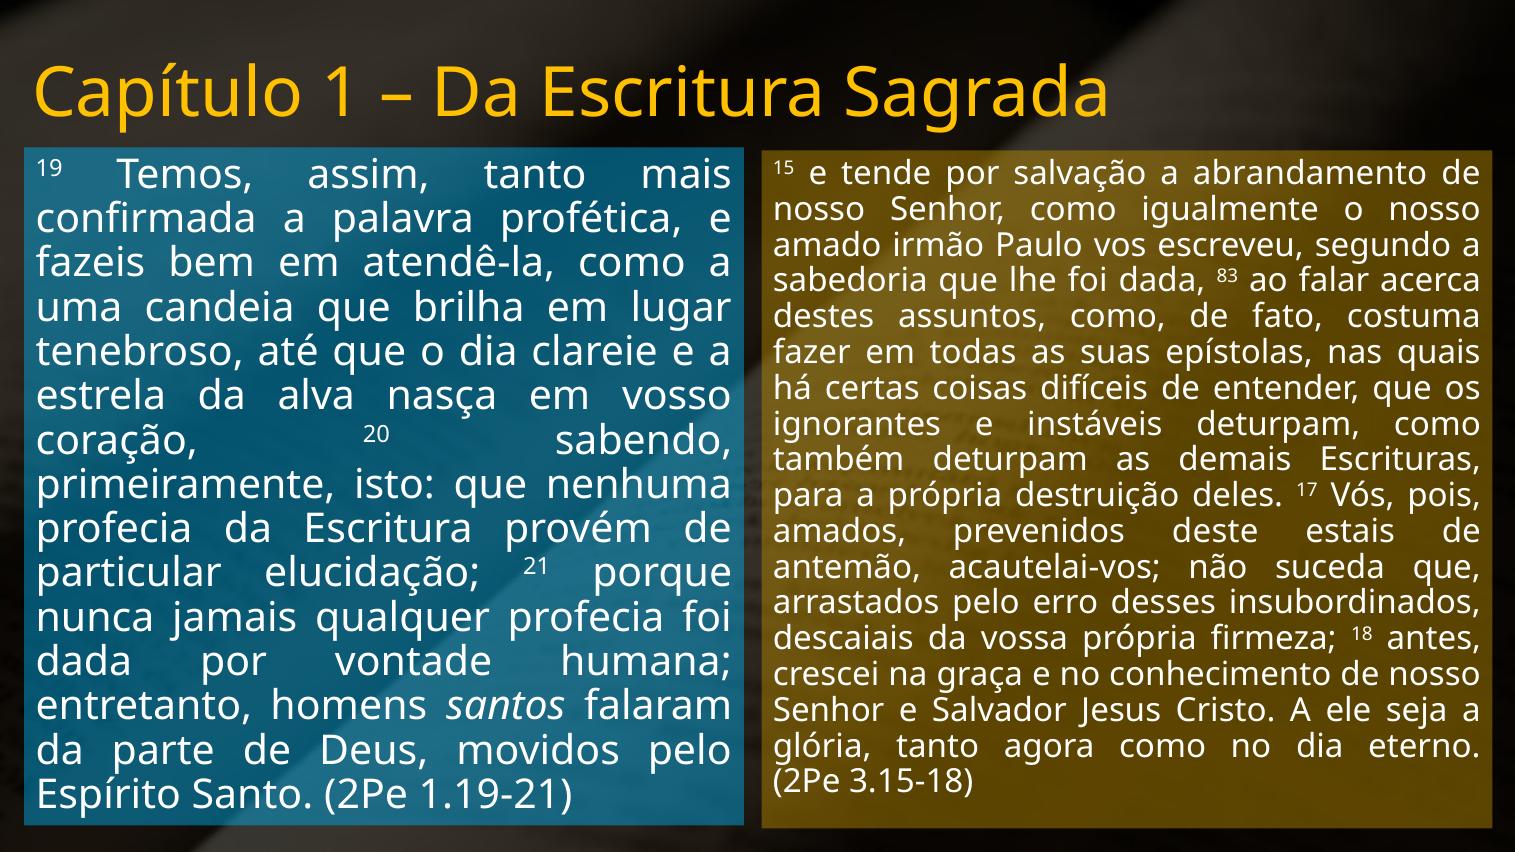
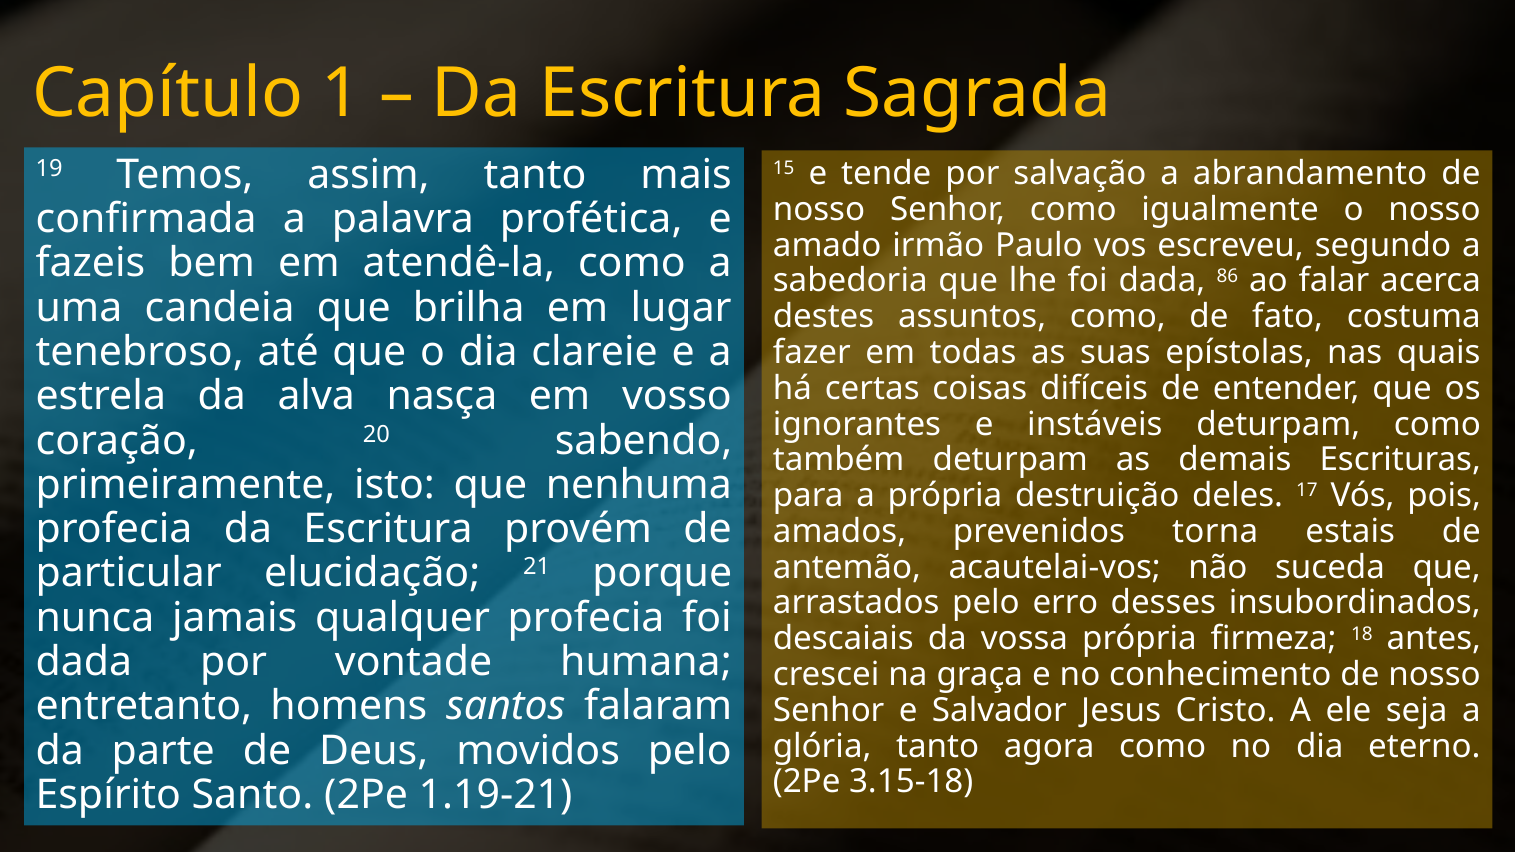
83: 83 -> 86 (1227, 276)
deste: deste -> torna (1215, 532)
